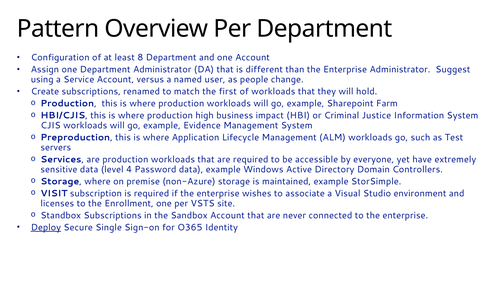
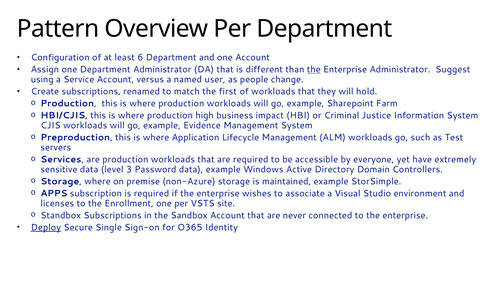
8: 8 -> 6 (140, 57)
the underline: none -> present (314, 69)
4: 4 -> 3 (129, 169)
VISIT: VISIT -> APPS (54, 193)
